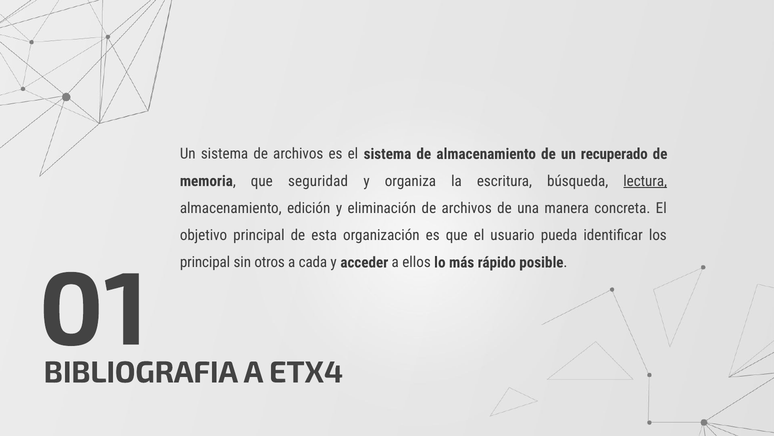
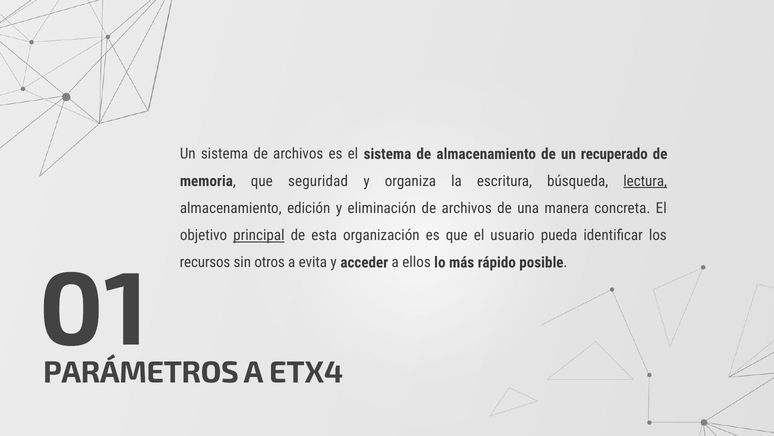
principal underline: none -> present (259, 235)
principal: principal -> recursos (205, 262)
cada: cada -> evita (313, 262)
BIBLIOGRAFIA: BIBLIOGRAFIA -> PARÁMETROS (141, 372)
